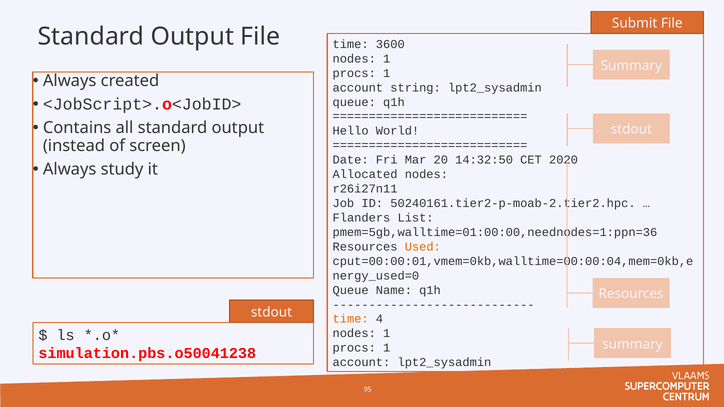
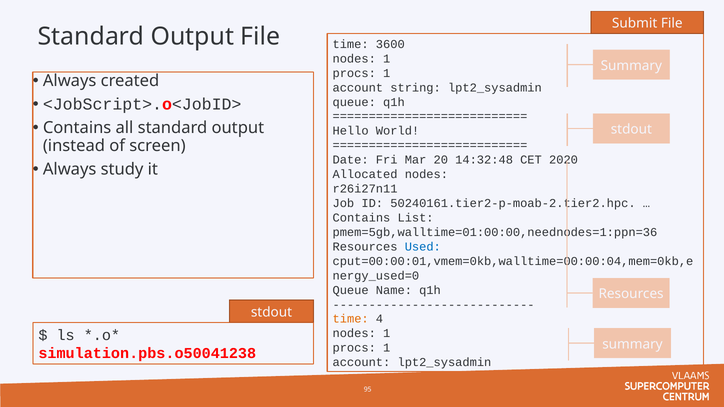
14:32:50: 14:32:50 -> 14:32:48 (484, 160)
Flanders: Flanders -> Contains (361, 218)
Used colour: orange -> blue (423, 247)
